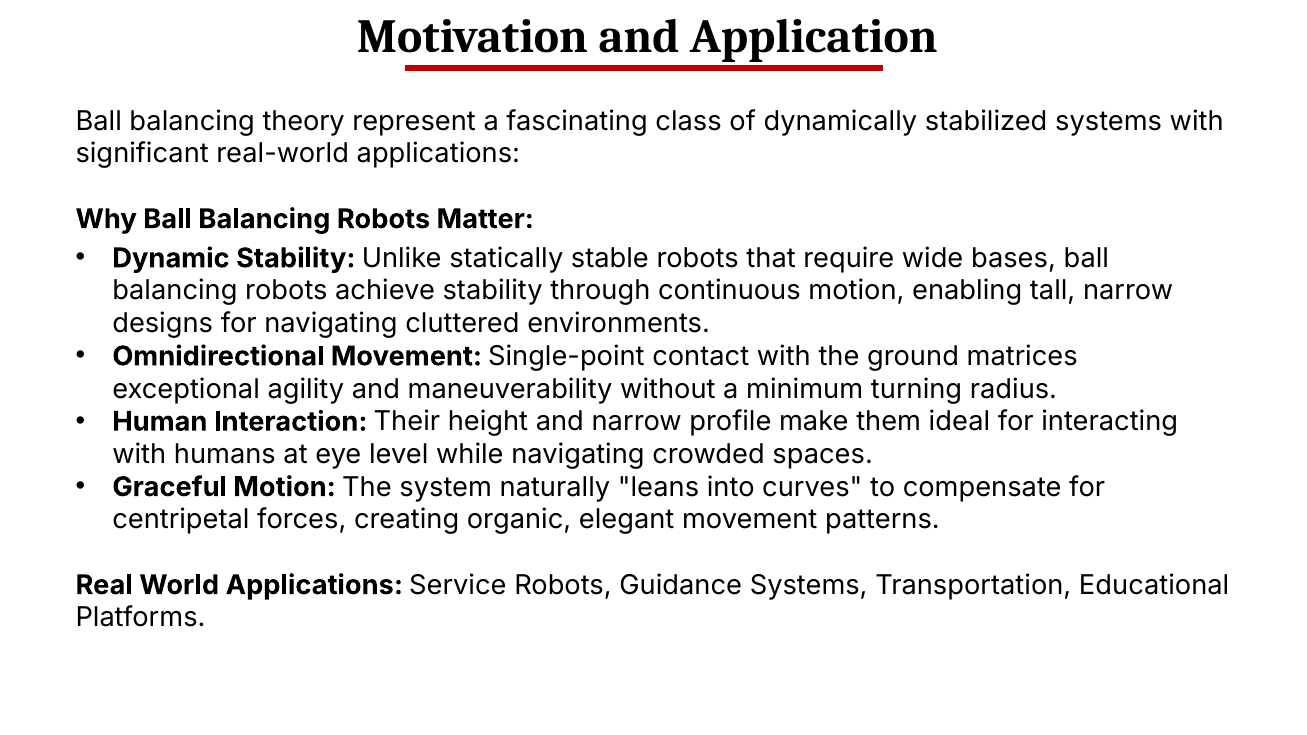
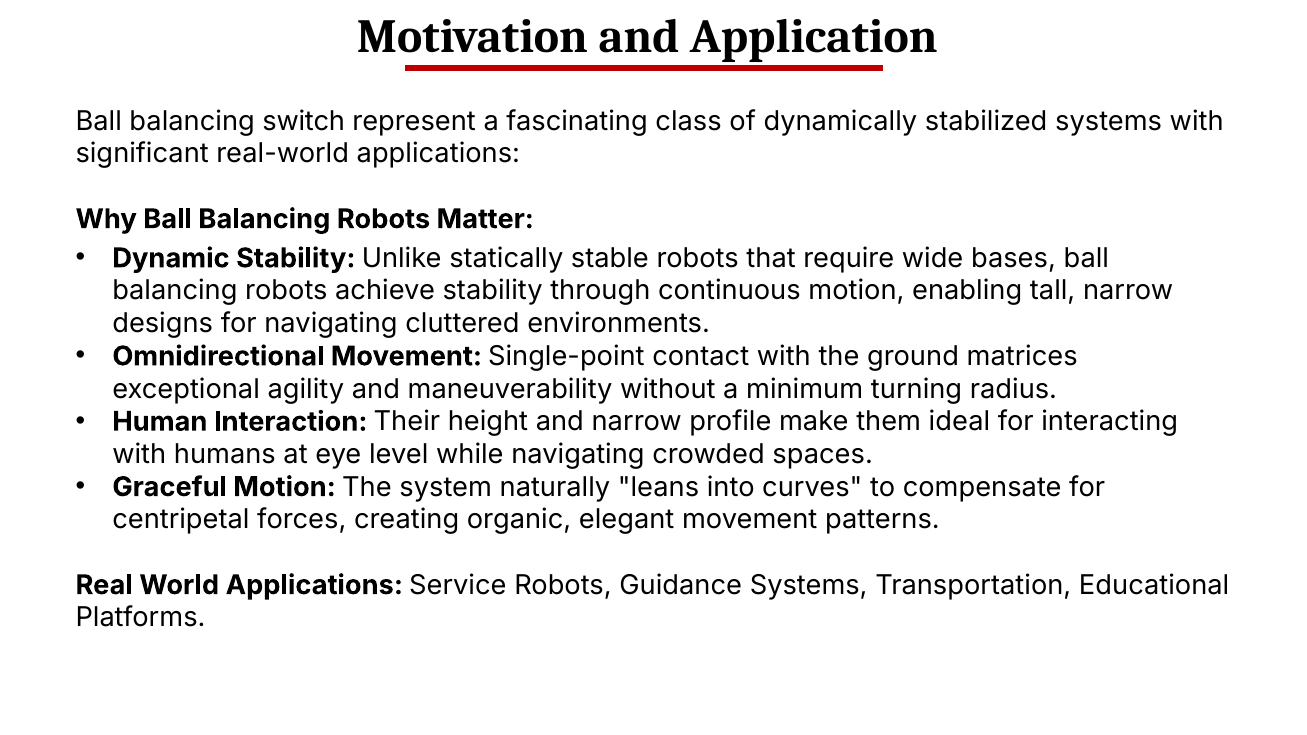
theory: theory -> switch (304, 121)
